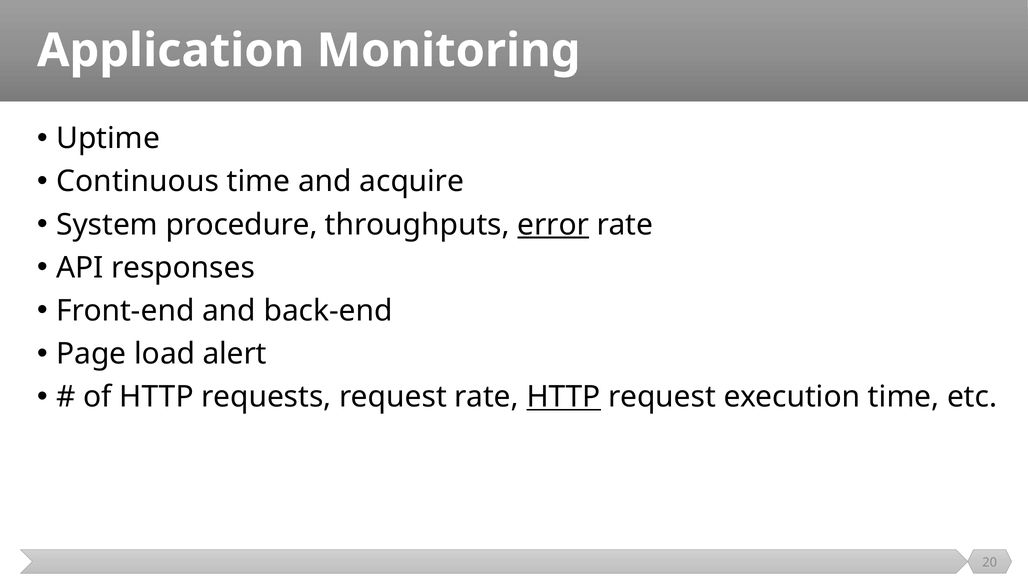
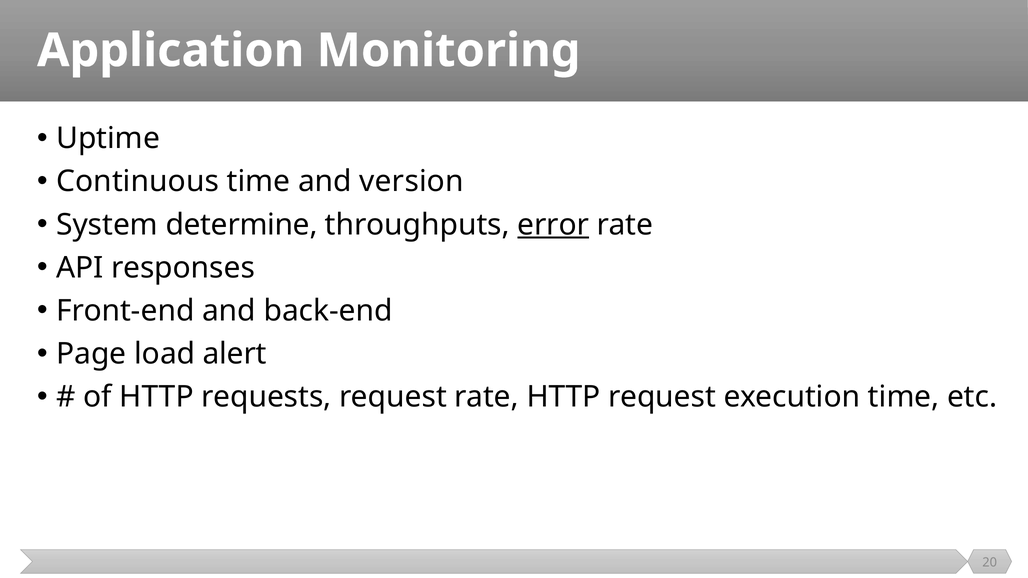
acquire: acquire -> version (412, 182)
procedure: procedure -> determine (242, 225)
HTTP underline: present -> none (564, 397)
